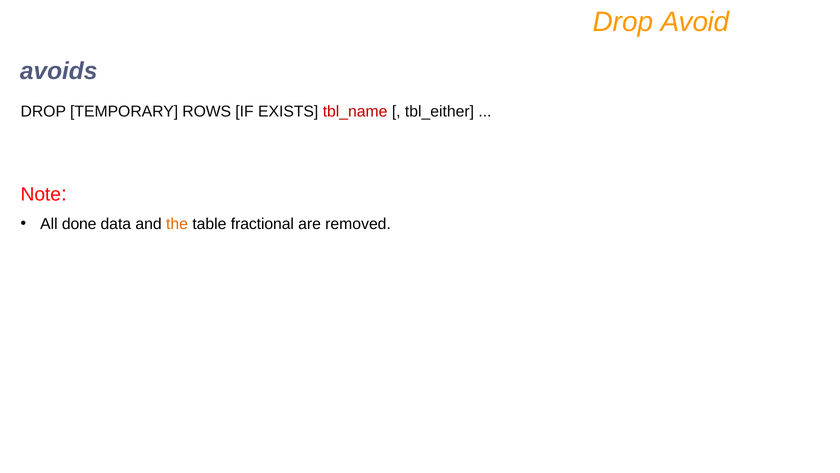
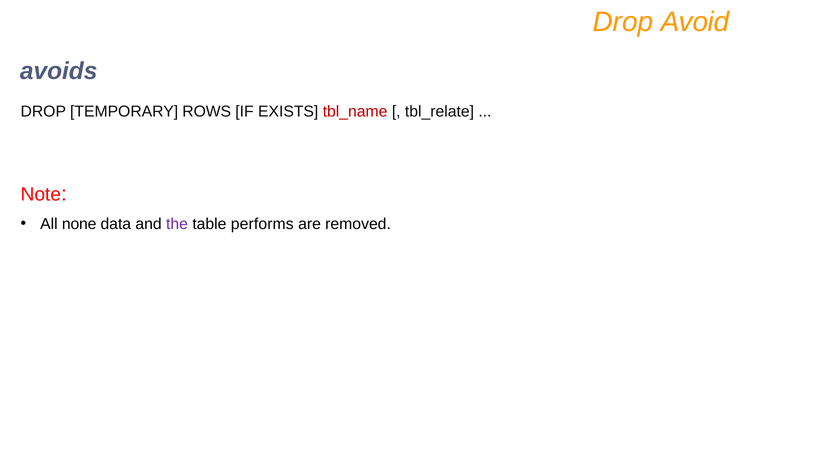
tbl_either: tbl_either -> tbl_relate (440, 111)
done: done -> none (79, 224)
the colour: orange -> purple (177, 224)
fractional: fractional -> performs (262, 224)
